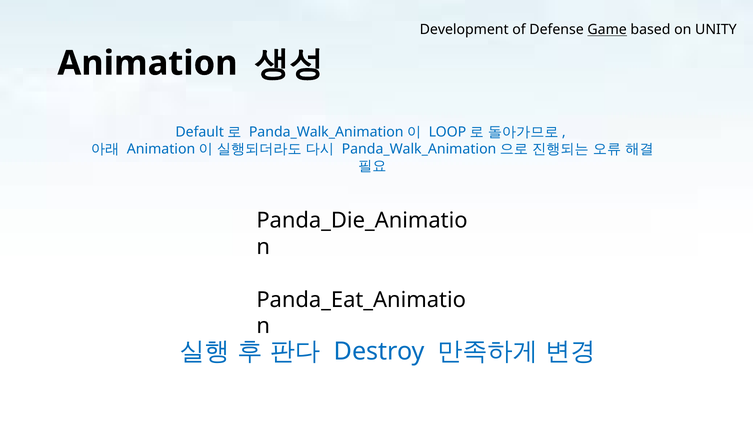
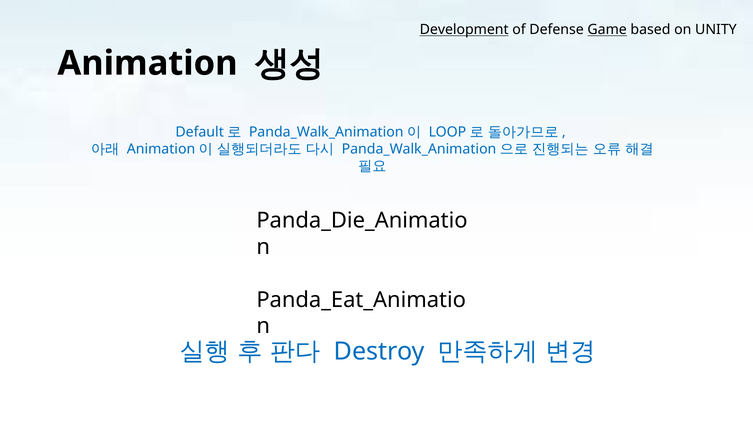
Development underline: none -> present (464, 30)
